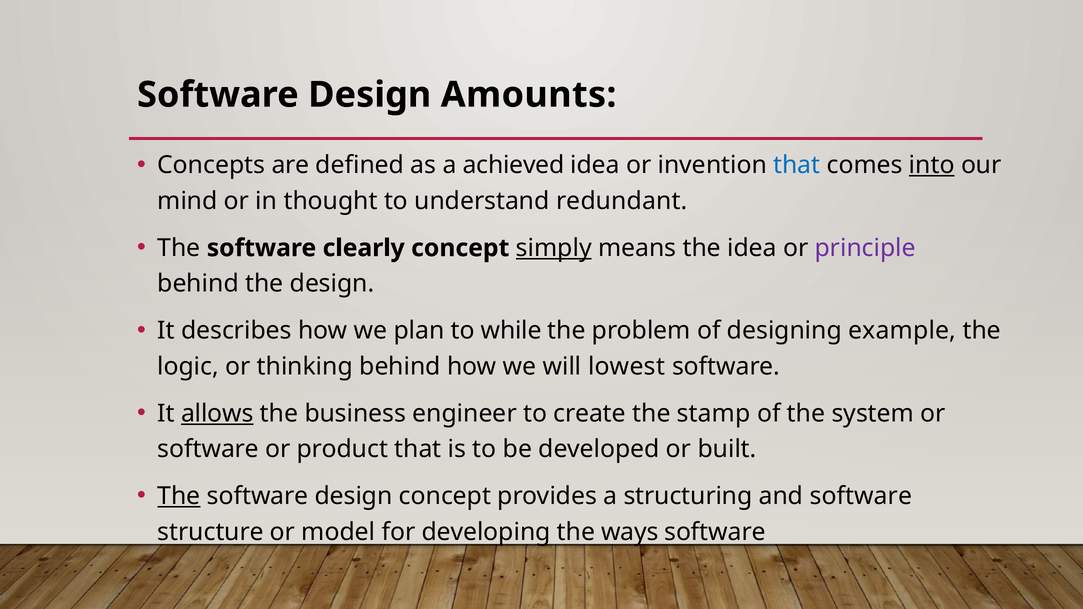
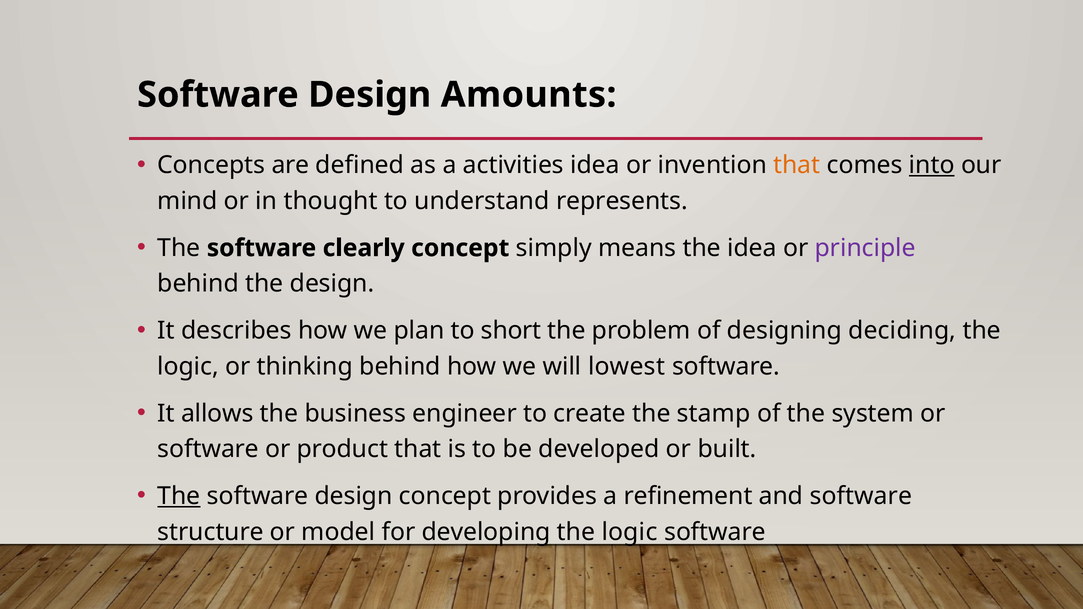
achieved: achieved -> activities (513, 165)
that colour: blue -> orange (797, 165)
redundant: redundant -> represents (622, 201)
simply underline: present -> none (554, 248)
while: while -> short (511, 331)
example: example -> deciding (902, 331)
allows underline: present -> none (217, 414)
structuring: structuring -> refinement (688, 496)
developing the ways: ways -> logic (630, 532)
